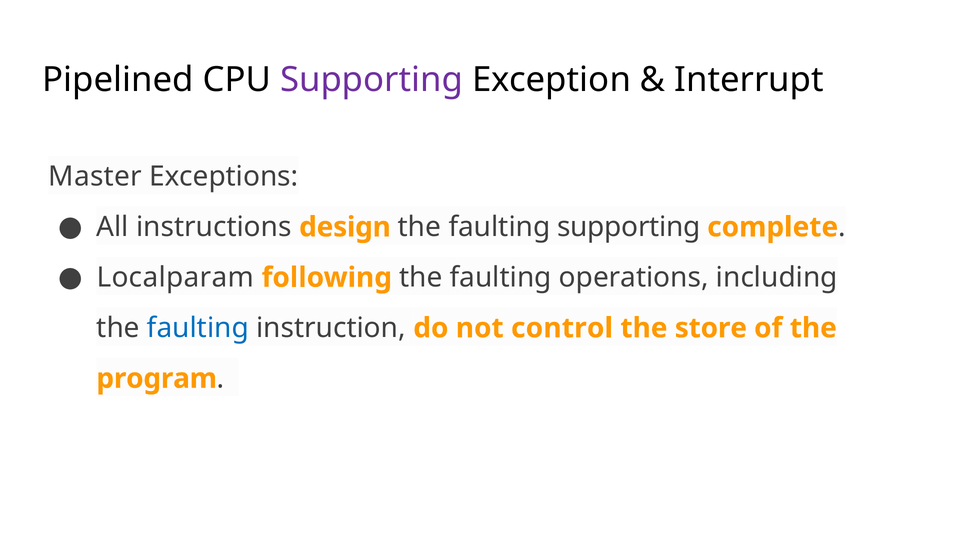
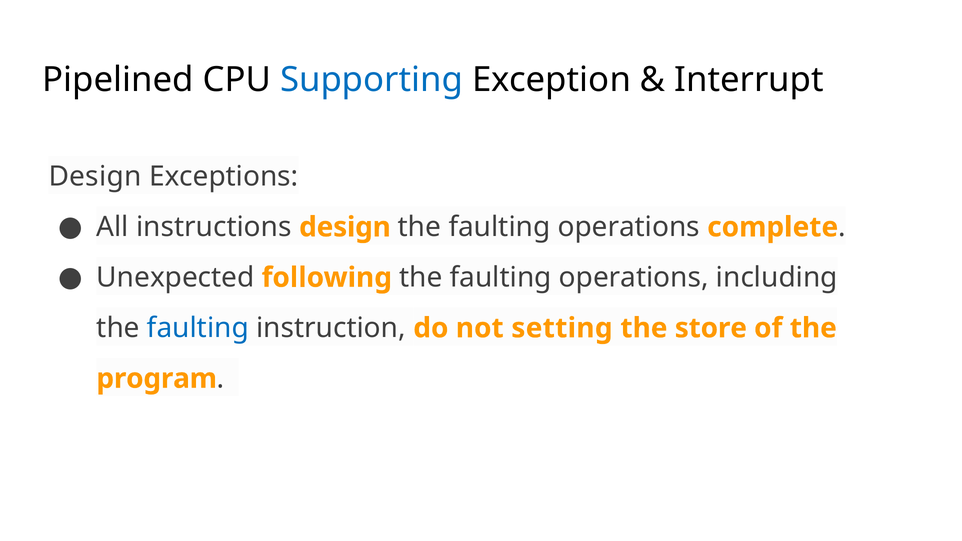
Supporting colour: purple -> blue (372, 80)
Master: Master -> Design (95, 177)
supporting: supporting -> operations (629, 227)
Localparam: Localparam -> Unexpected (175, 278)
control: control -> setting (562, 328)
